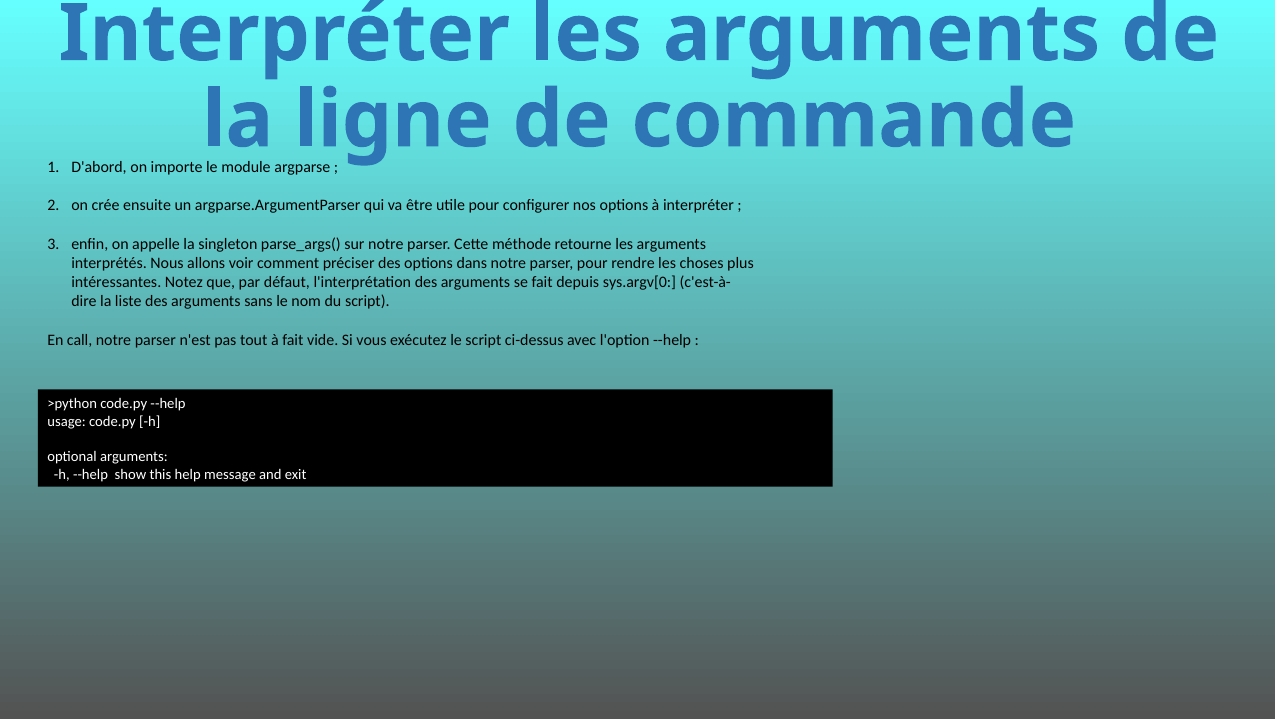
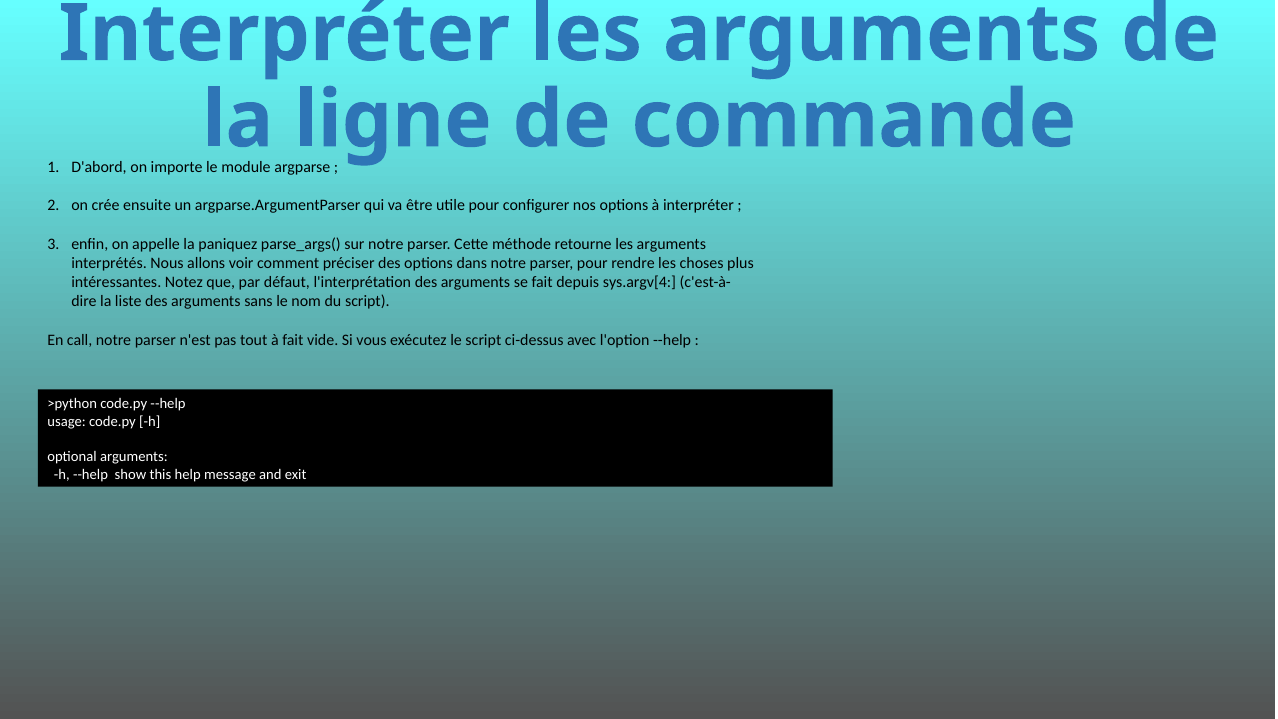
singleton: singleton -> paniquez (228, 244)
sys.argv[0: sys.argv[0 -> sys.argv[4 (639, 282)
